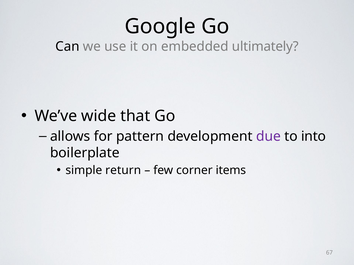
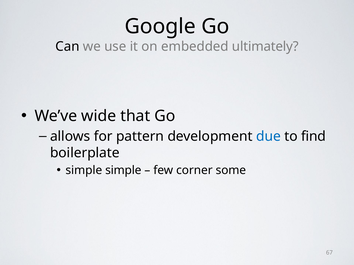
due colour: purple -> blue (268, 137)
into: into -> find (313, 137)
simple return: return -> simple (123, 171)
items: items -> some (231, 171)
